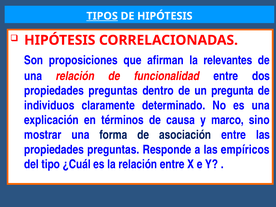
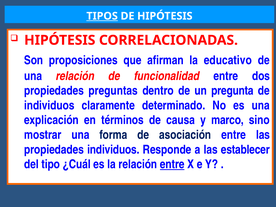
relevantes: relevantes -> educativo (228, 60)
preguntas: preguntas -> individuos (113, 150)
empíricos: empíricos -> establecer (245, 150)
entre underline: none -> present (172, 164)
